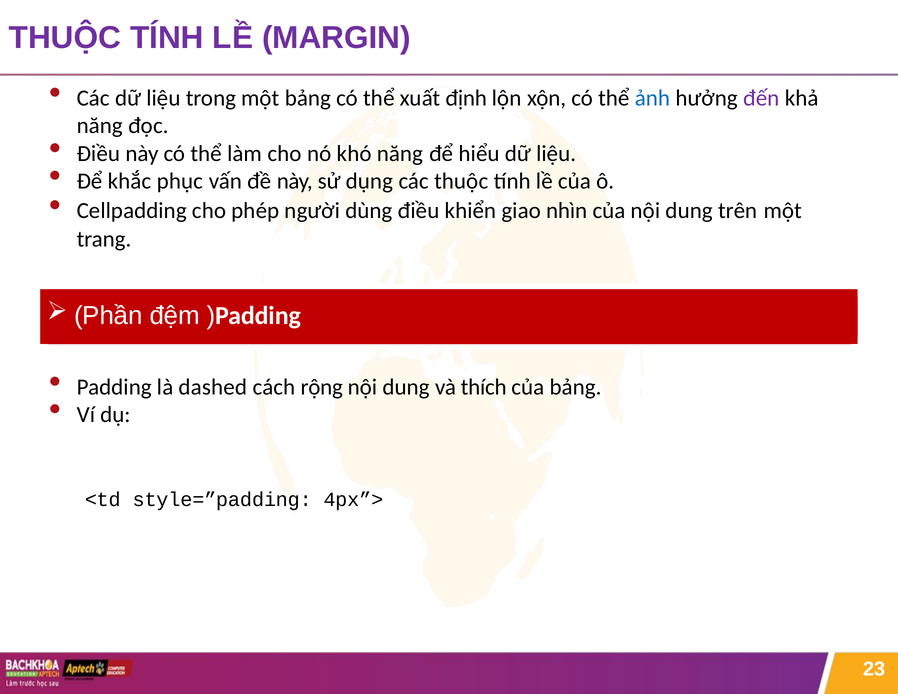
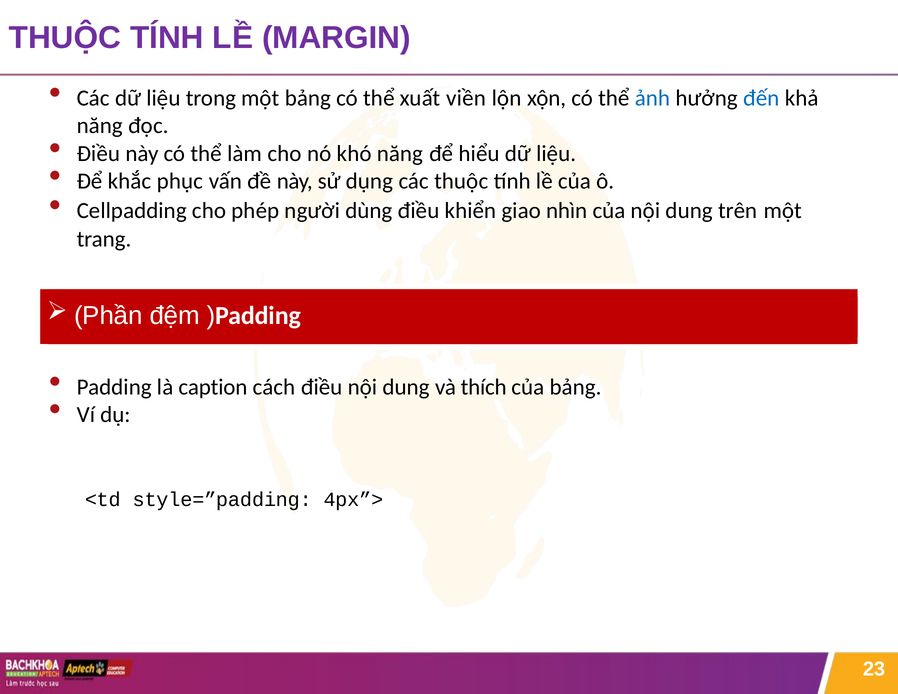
định: định -> viền (466, 98)
đến colour: purple -> blue (761, 98)
dashed: dashed -> caption (213, 387)
cách rộng: rộng -> điều (322, 387)
